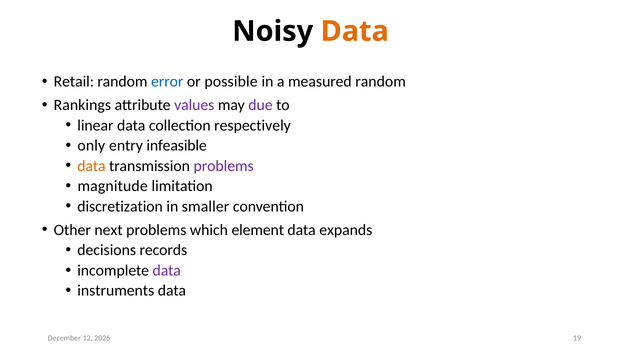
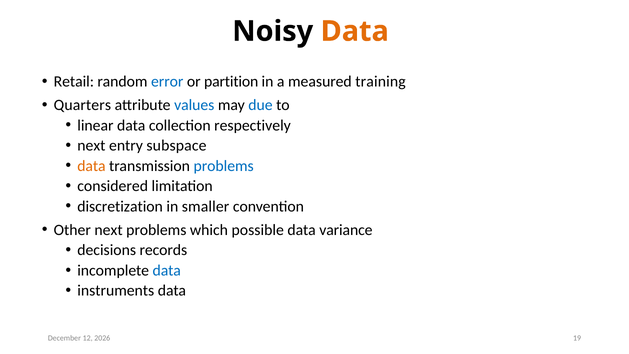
possible: possible -> partition (231, 82)
measured random: random -> training (381, 82)
Rankings: Rankings -> Quarters (82, 105)
values colour: purple -> blue (194, 105)
due colour: purple -> blue (260, 105)
only: only -> next (91, 146)
infeasible: infeasible -> subspace (176, 146)
problems colour: purple -> blue (224, 166)
magnitude: magnitude -> considered (113, 186)
element: element -> possible (258, 230)
expands: expands -> variance (346, 230)
data colour: purple -> blue (167, 270)
